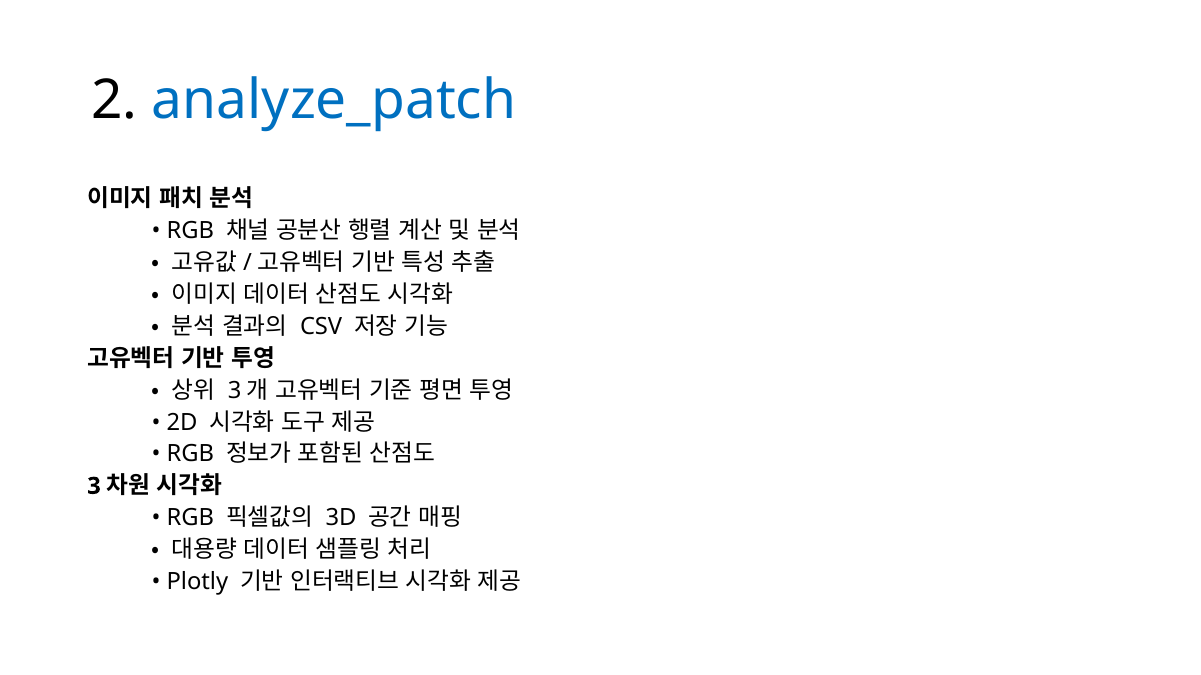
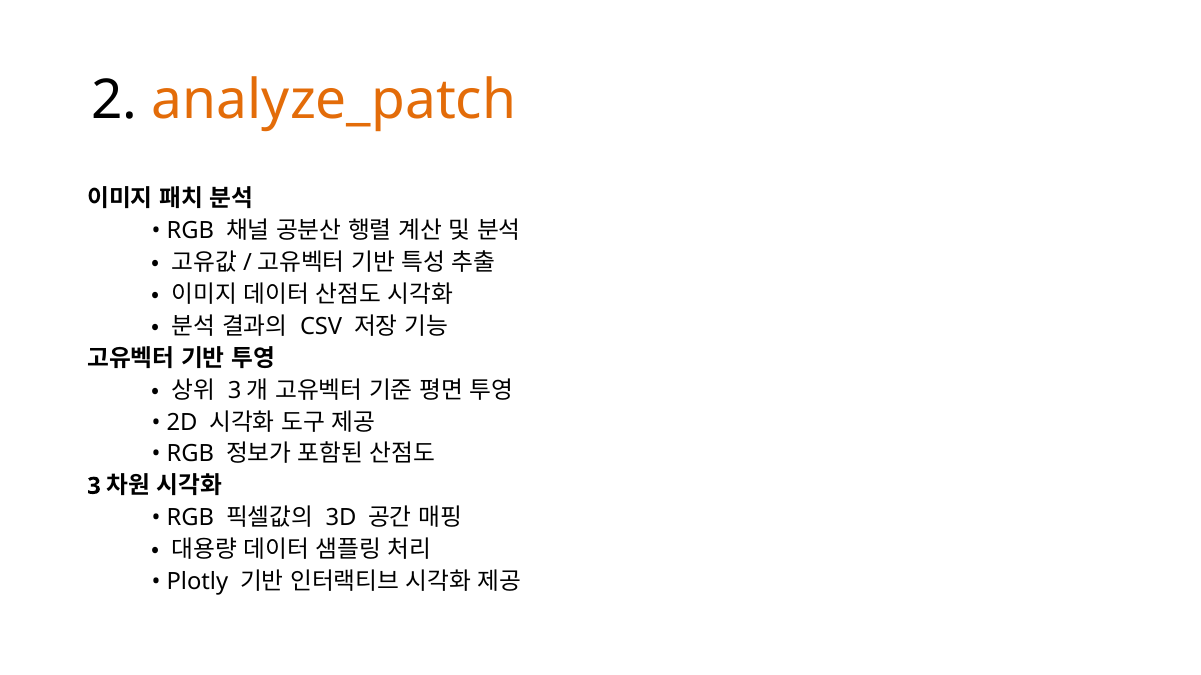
analyze_patch colour: blue -> orange (334, 101)
